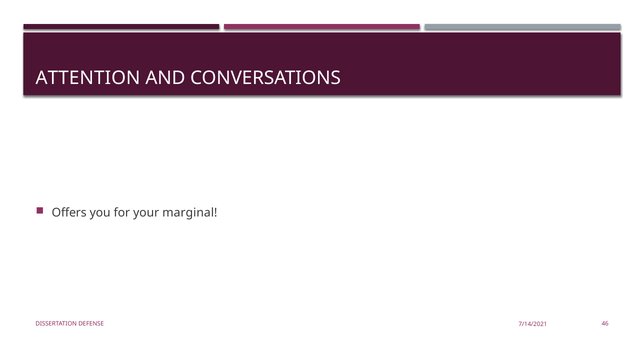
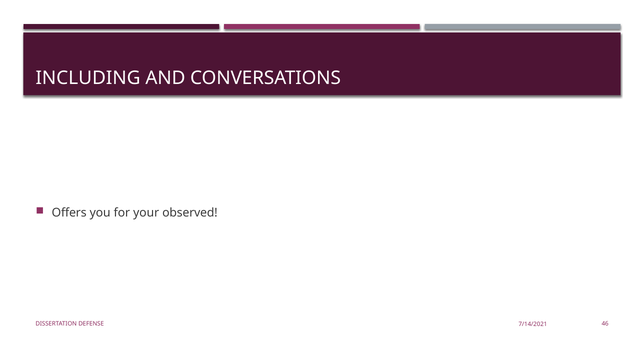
ATTENTION: ATTENTION -> INCLUDING (88, 78)
marginal: marginal -> observed (190, 213)
